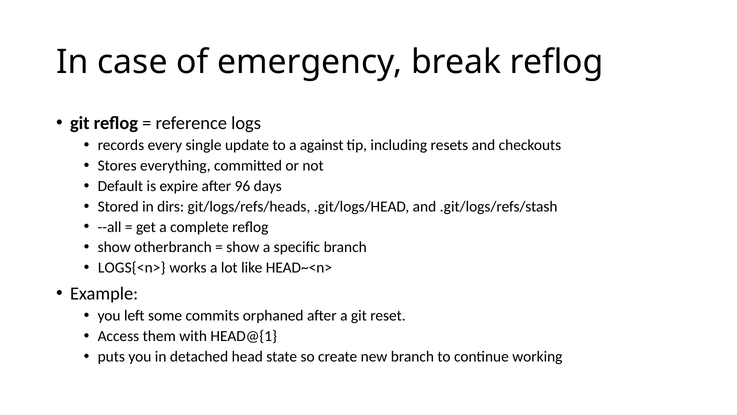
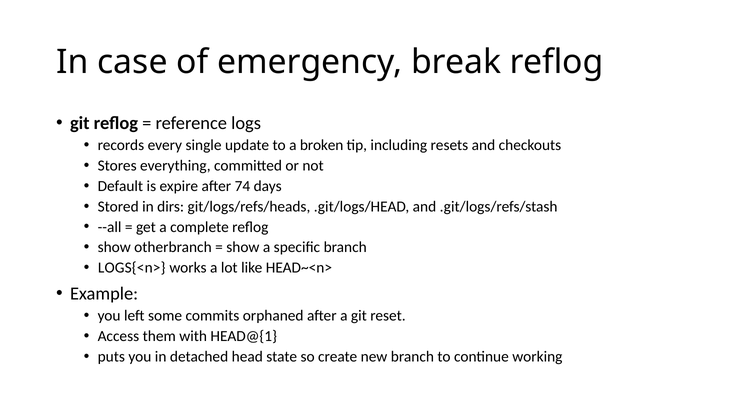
against: against -> broken (322, 145)
96: 96 -> 74 (242, 186)
